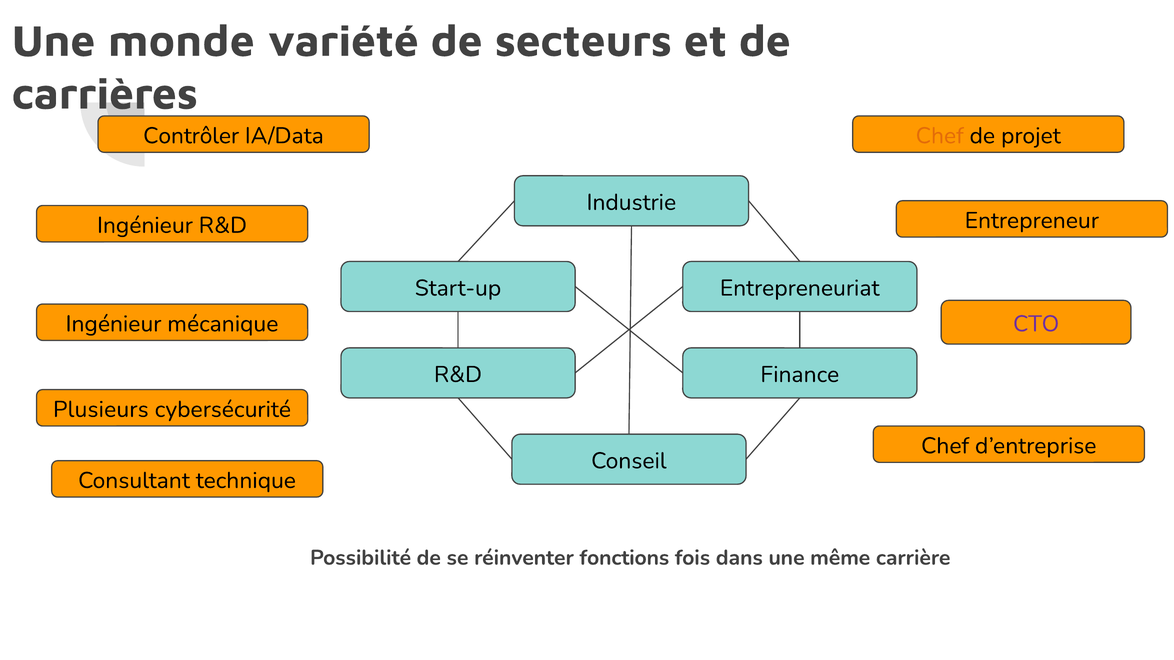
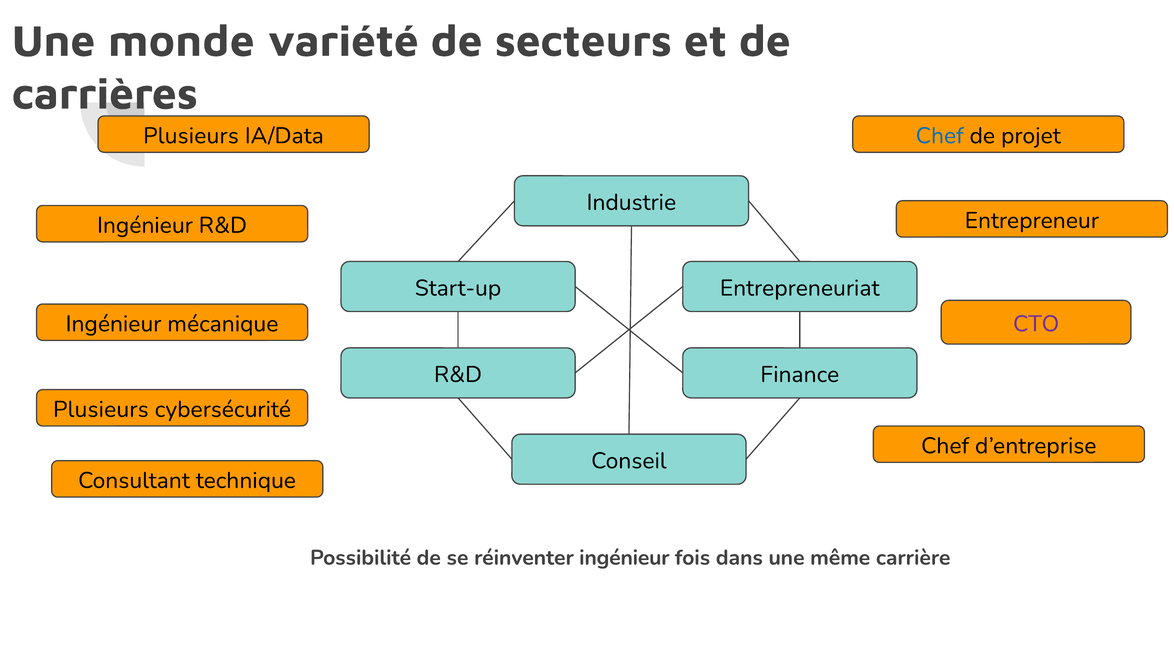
Contrôler: Contrôler -> Plusieurs (191, 136)
Chef colour: orange -> blue (940, 136)
réinventer fonctions: fonctions -> ingénieur (624, 558)
